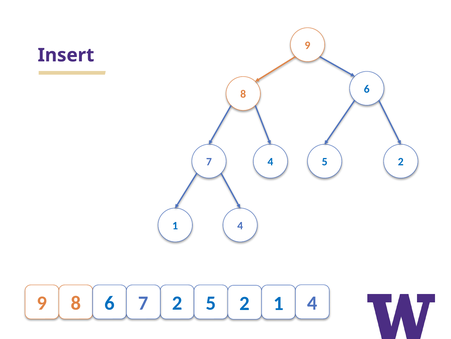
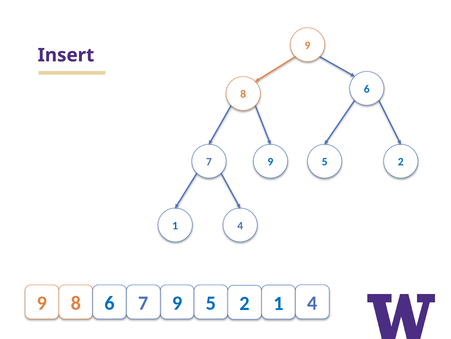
7 4: 4 -> 9 (270, 162)
6 2: 2 -> 9 (177, 303)
